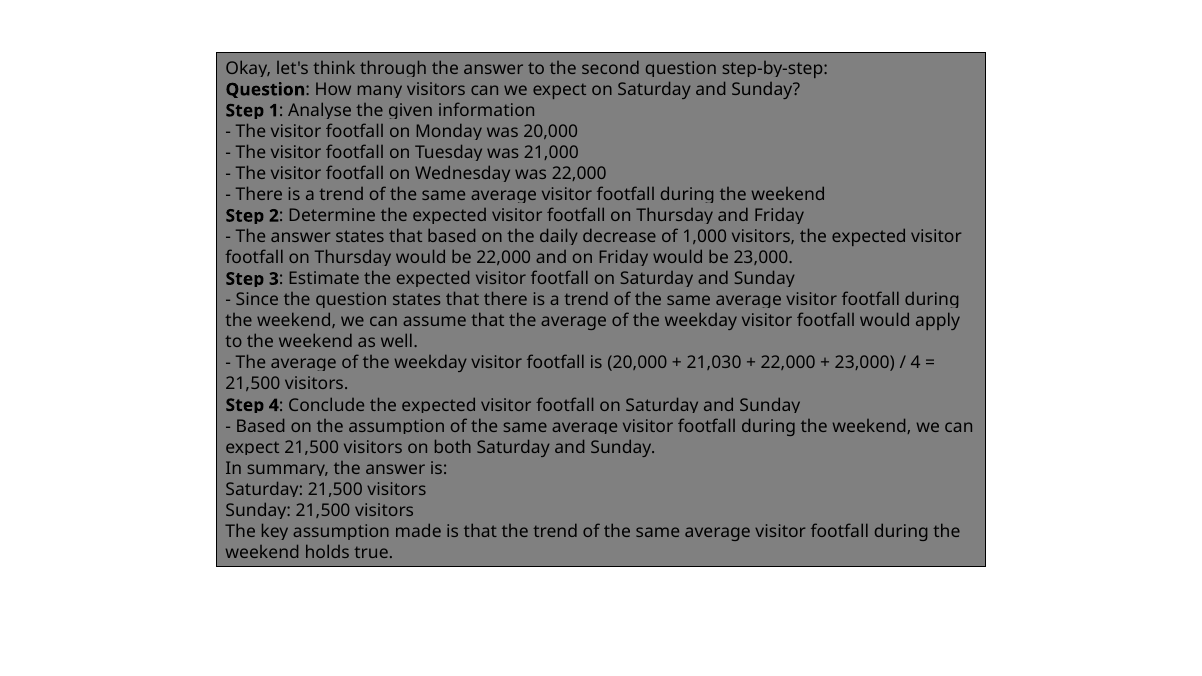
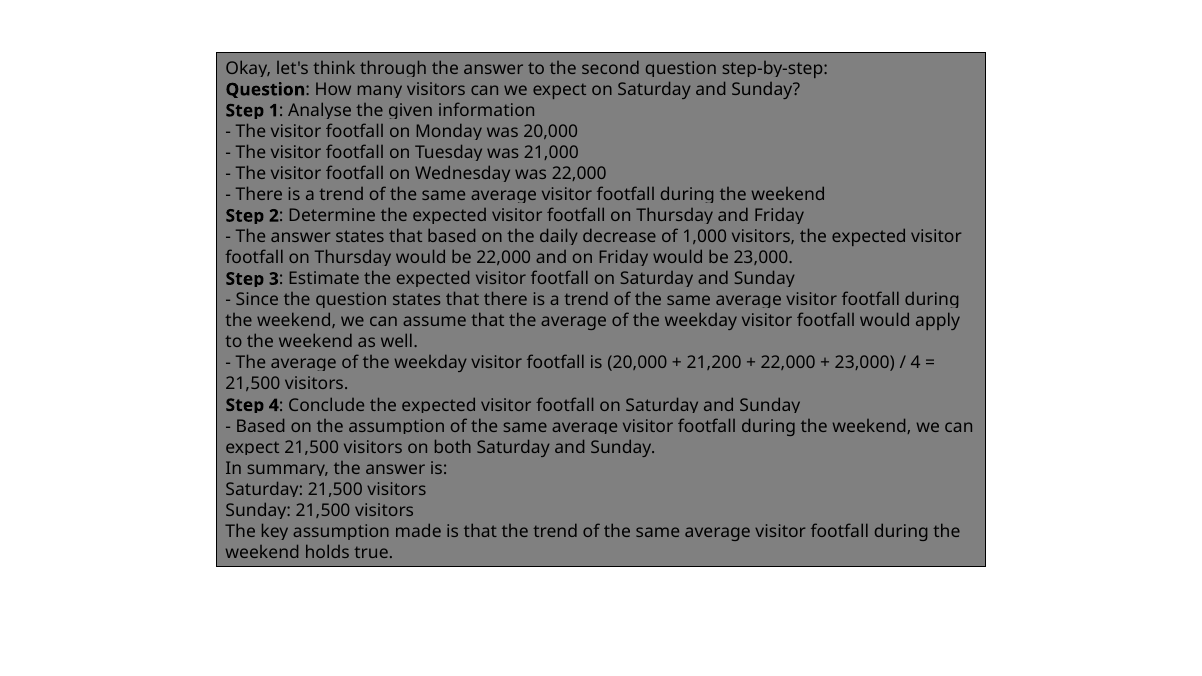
21,030: 21,030 -> 21,200 (714, 363)
